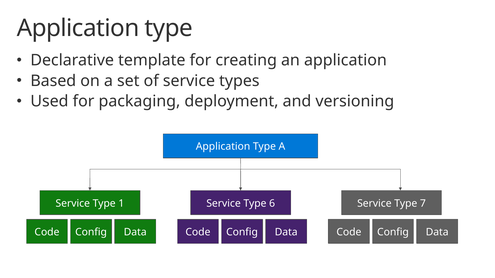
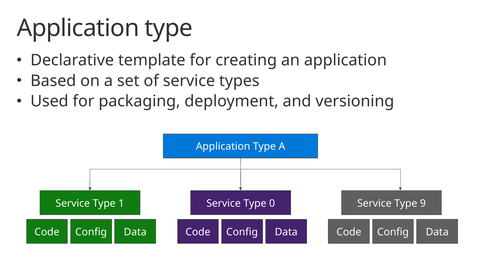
6: 6 -> 0 (272, 204)
7: 7 -> 9 (423, 204)
